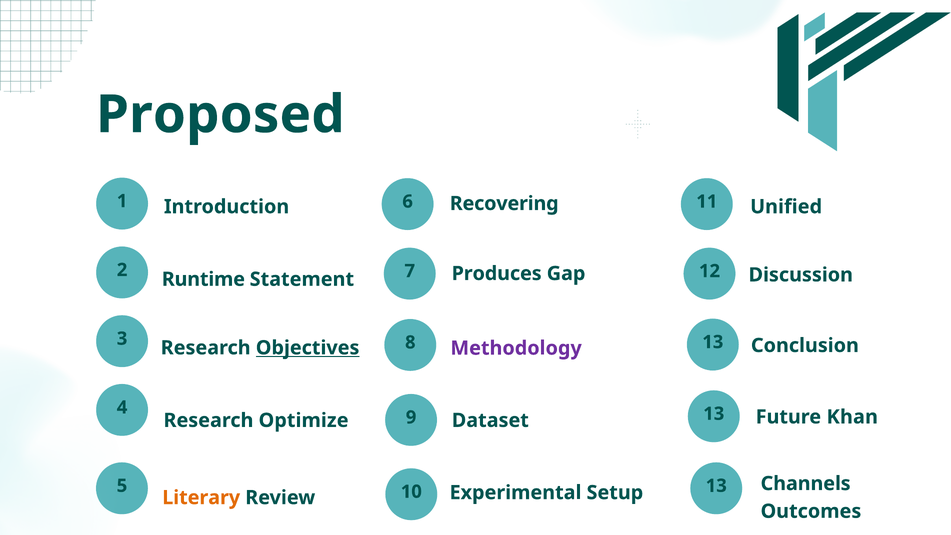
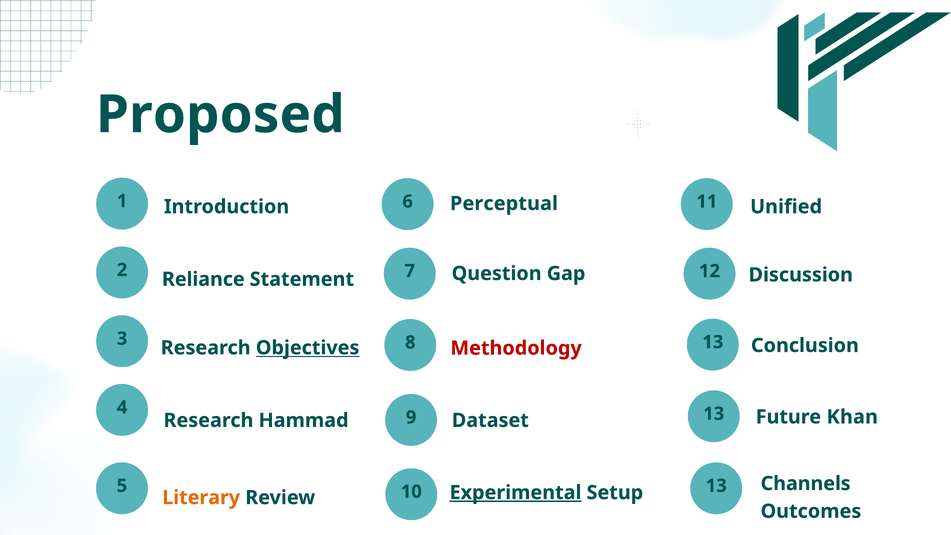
Recovering: Recovering -> Perceptual (504, 204)
Produces: Produces -> Question (497, 274)
Runtime: Runtime -> Reliance (203, 279)
Methodology colour: purple -> red (516, 348)
Optimize: Optimize -> Hammad (304, 420)
Experimental underline: none -> present (515, 493)
